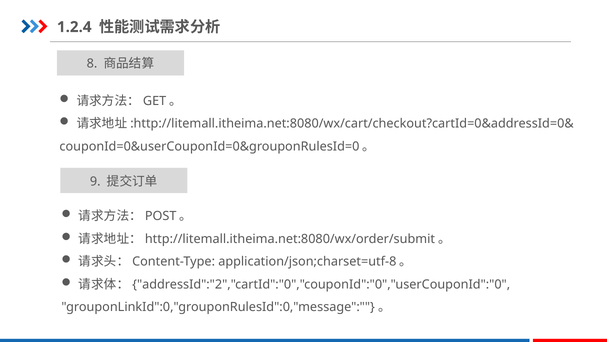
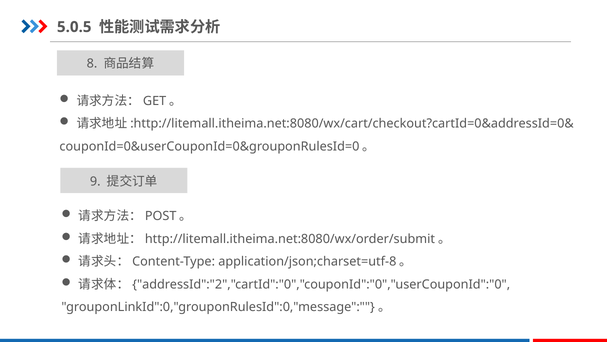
1.2.4: 1.2.4 -> 5.0.5 (74, 27)
